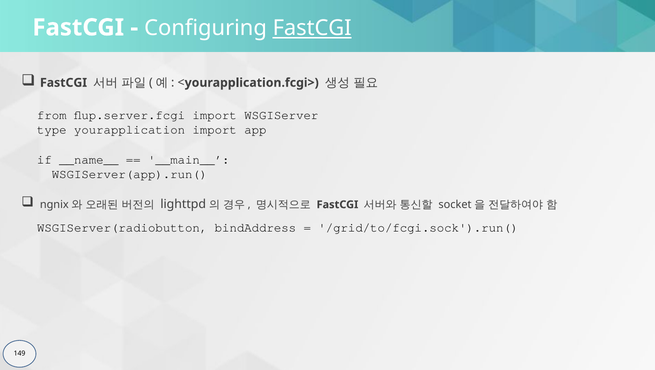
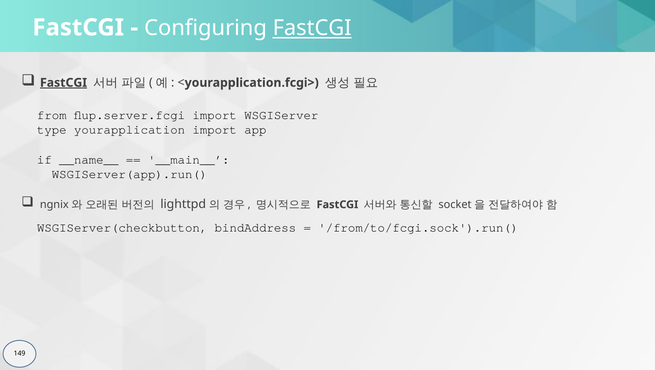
FastCGI underline: none -> present (64, 83)
WSGIServer(radiobutton: WSGIServer(radiobutton -> WSGIServer(checkbutton (122, 228)
/grid/to/fcgi.sock').run(: /grid/to/fcgi.sock').run( -> /from/to/fcgi.sock').run( (418, 228)
